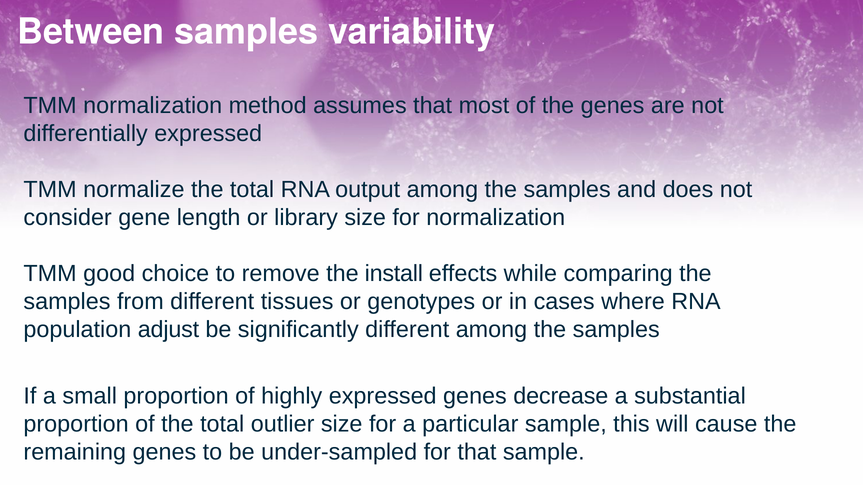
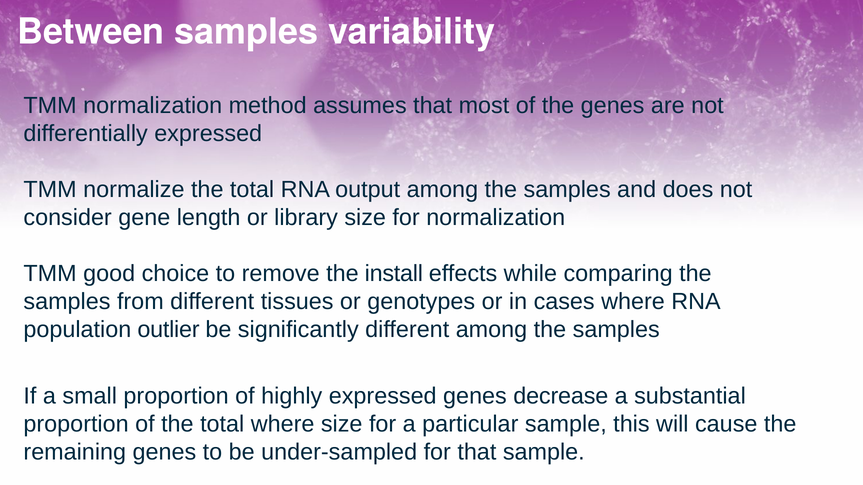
adjust: adjust -> outlier (168, 330)
total outlier: outlier -> where (283, 425)
